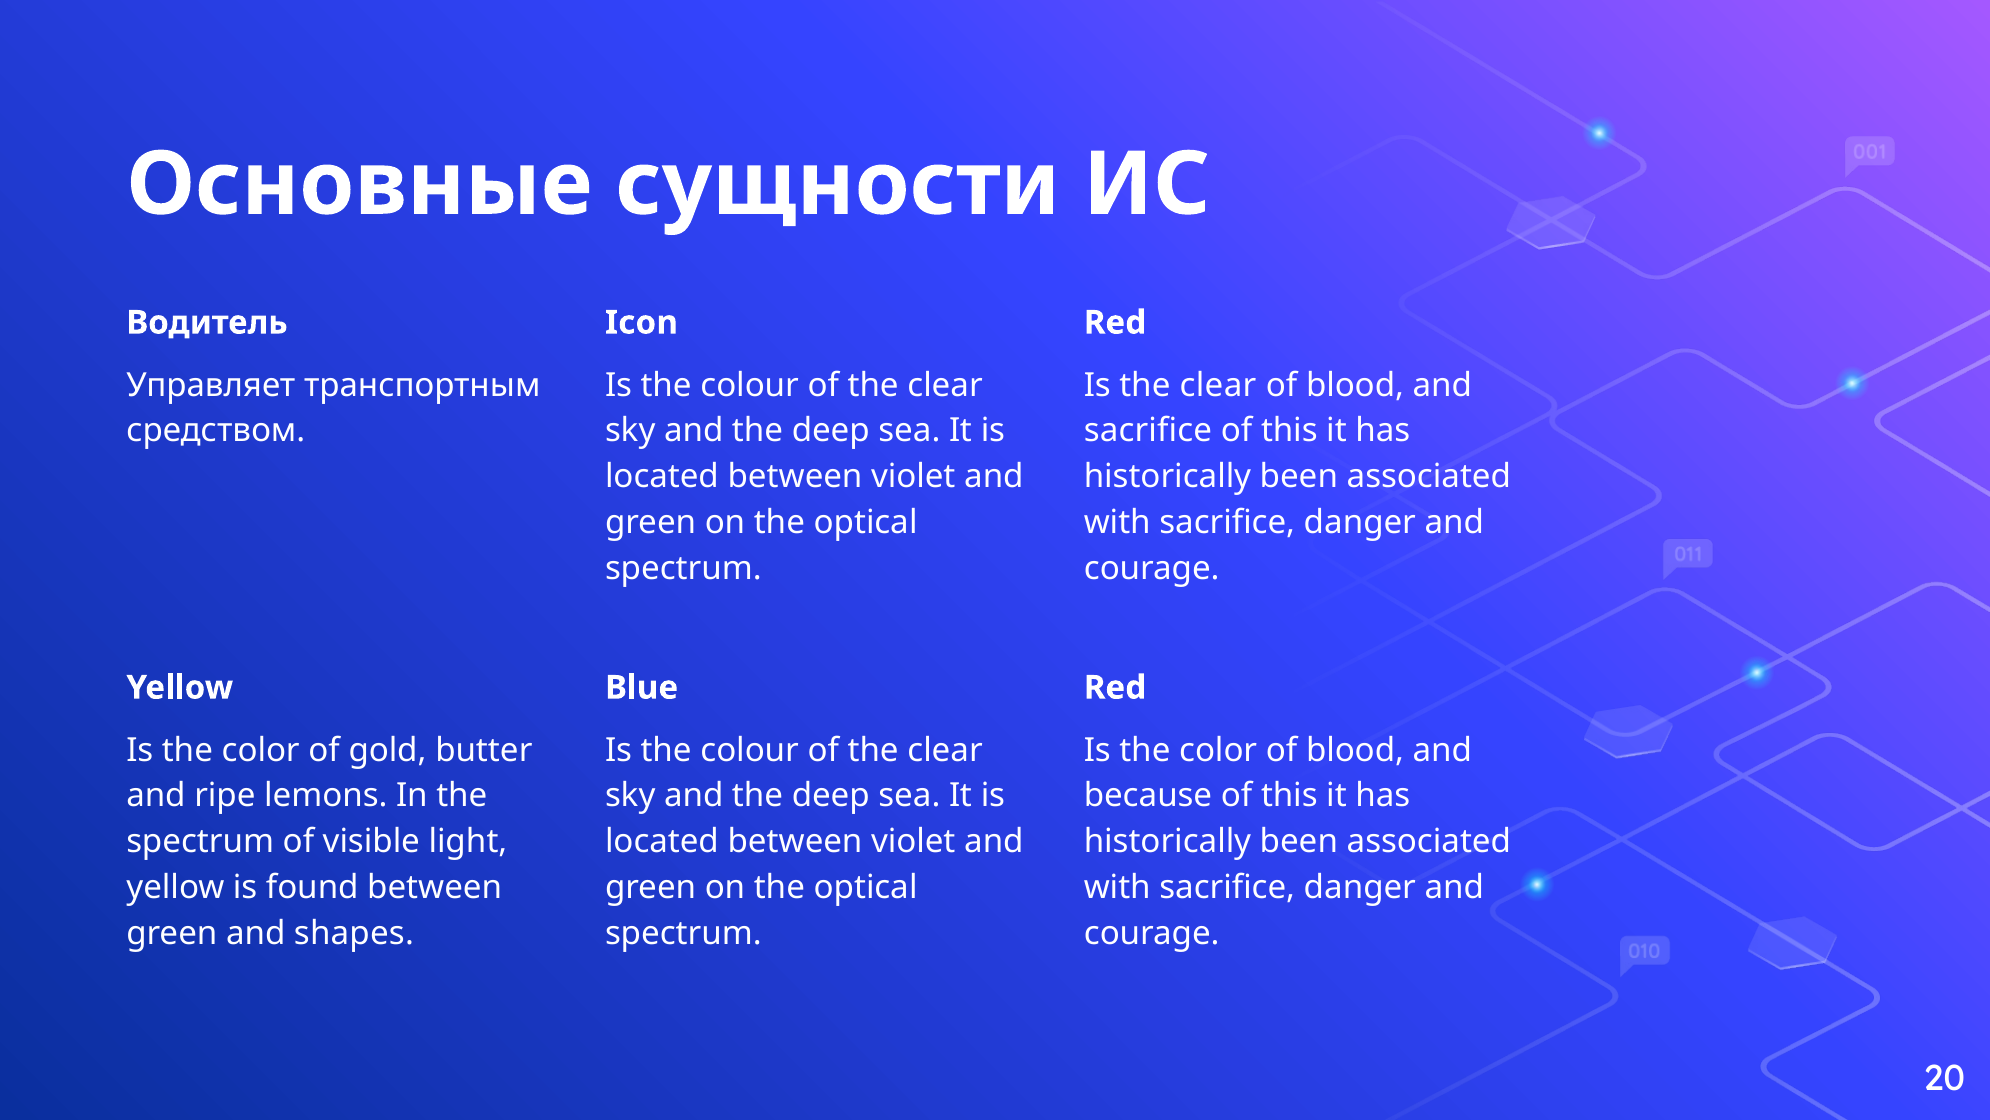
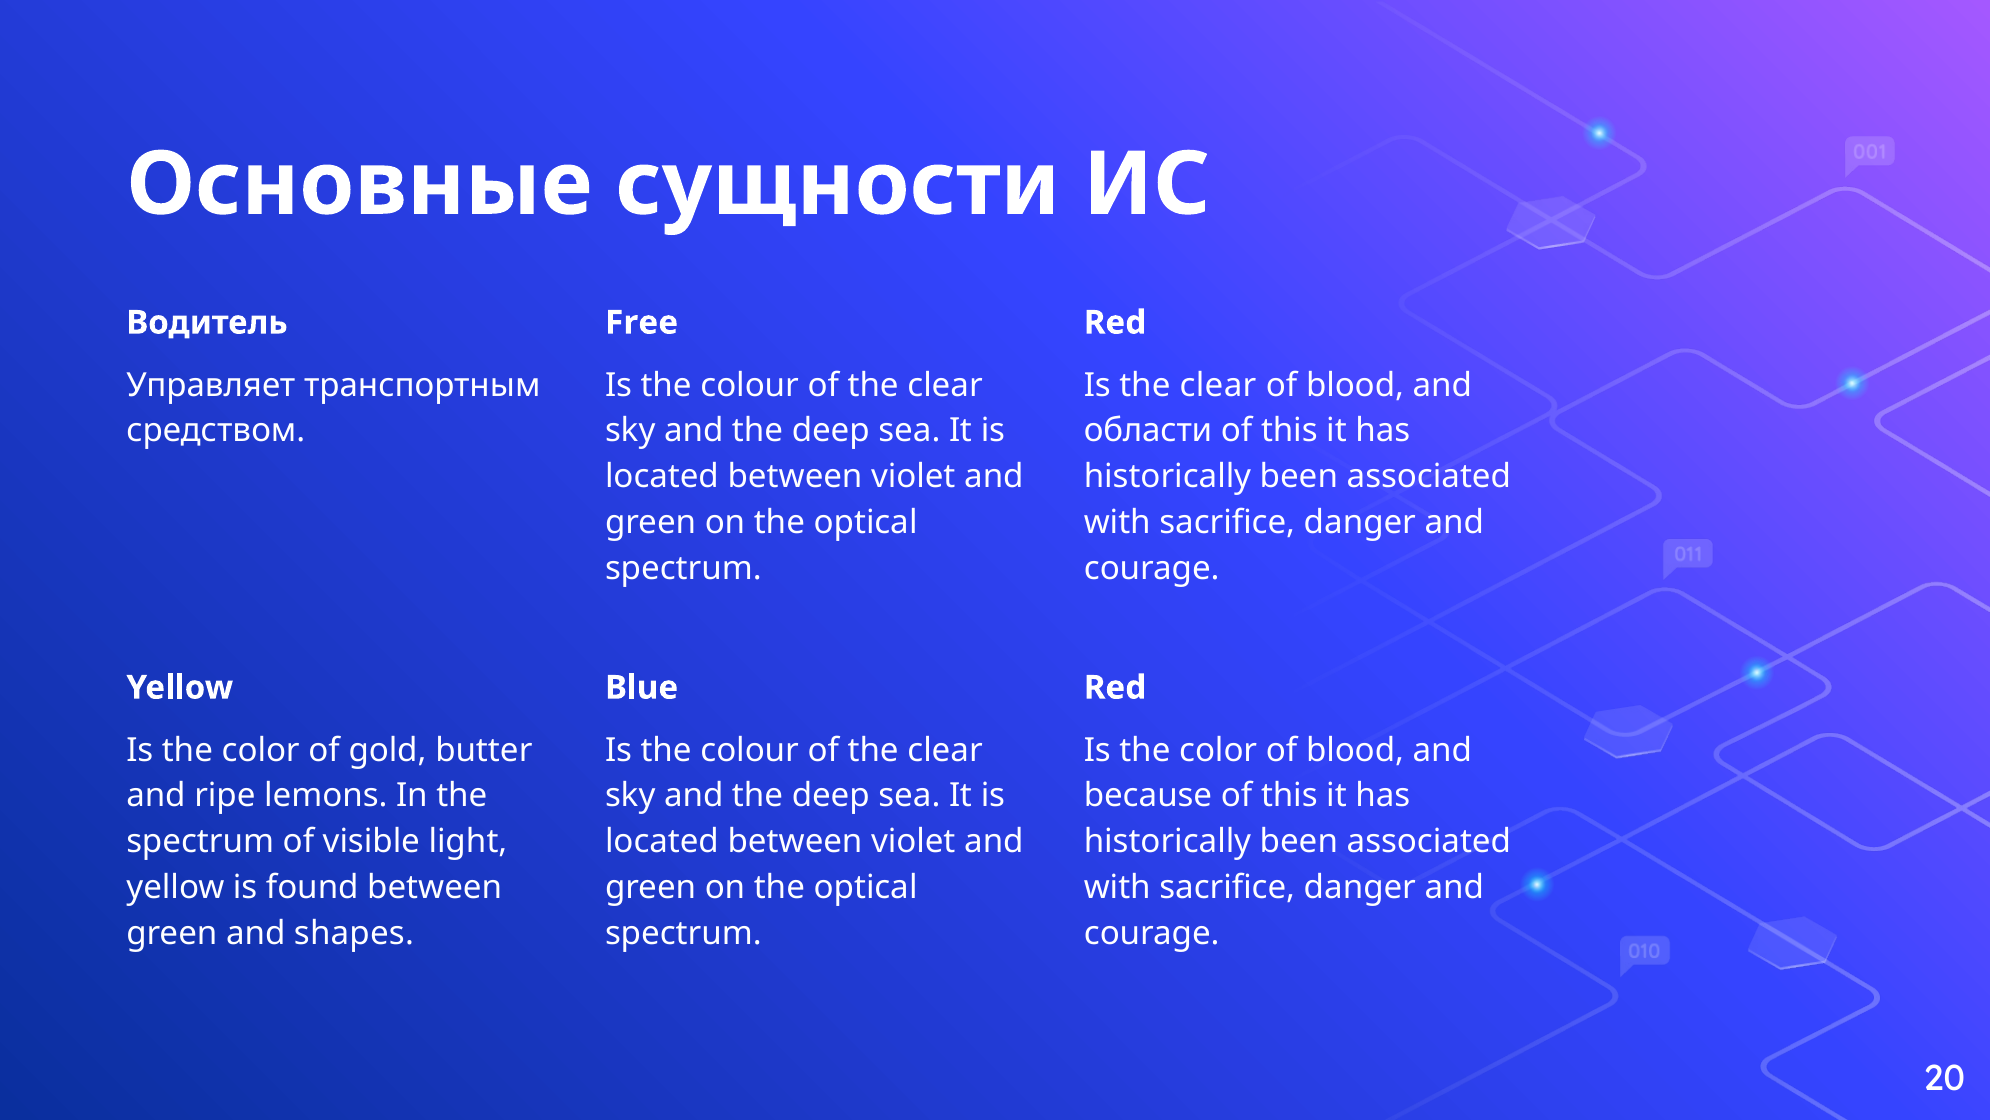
Icon: Icon -> Free (642, 323)
sacrifice: sacrifice -> области (1148, 431)
